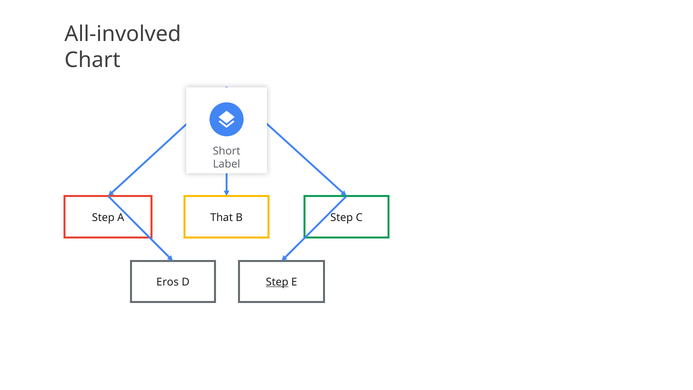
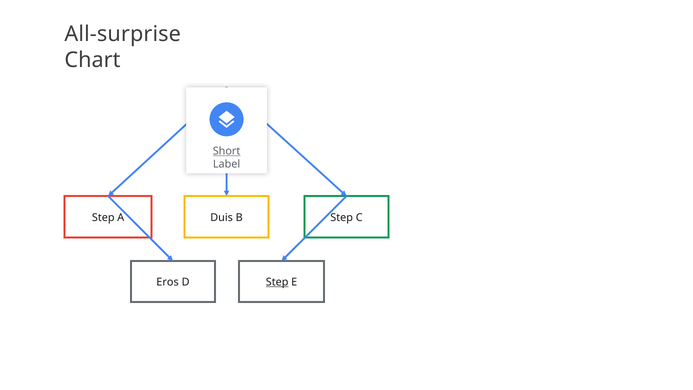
All-involved: All-involved -> All-surprise (123, 34)
Short underline: none -> present (227, 151)
That: That -> Duis (222, 218)
